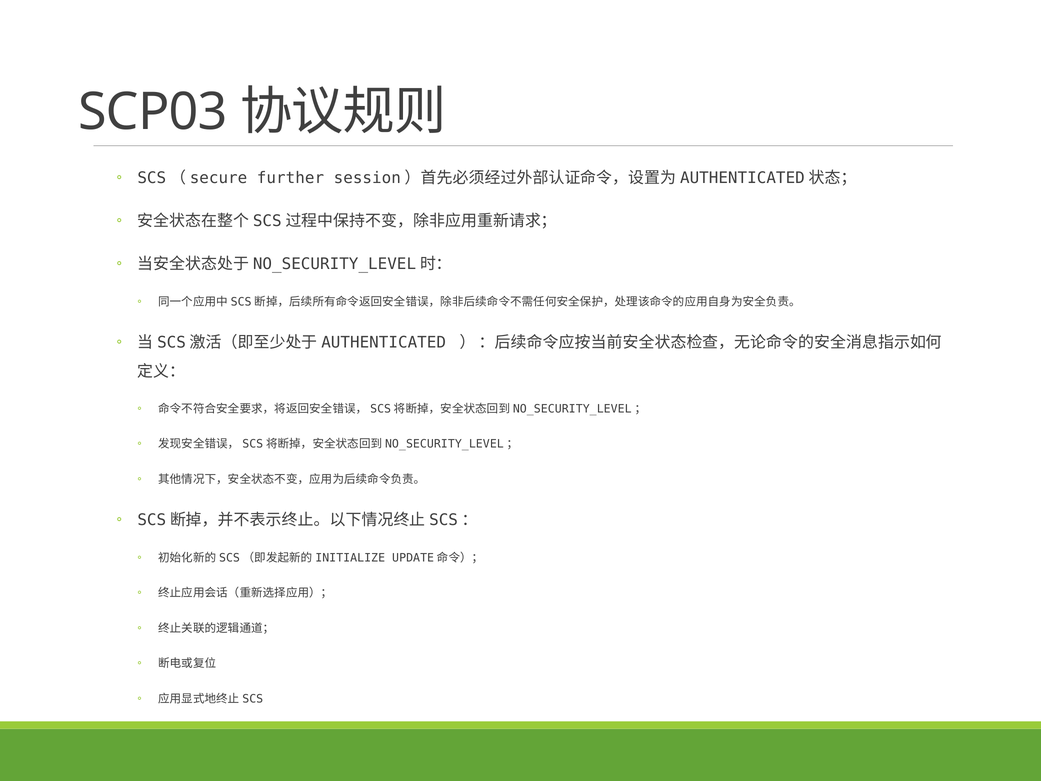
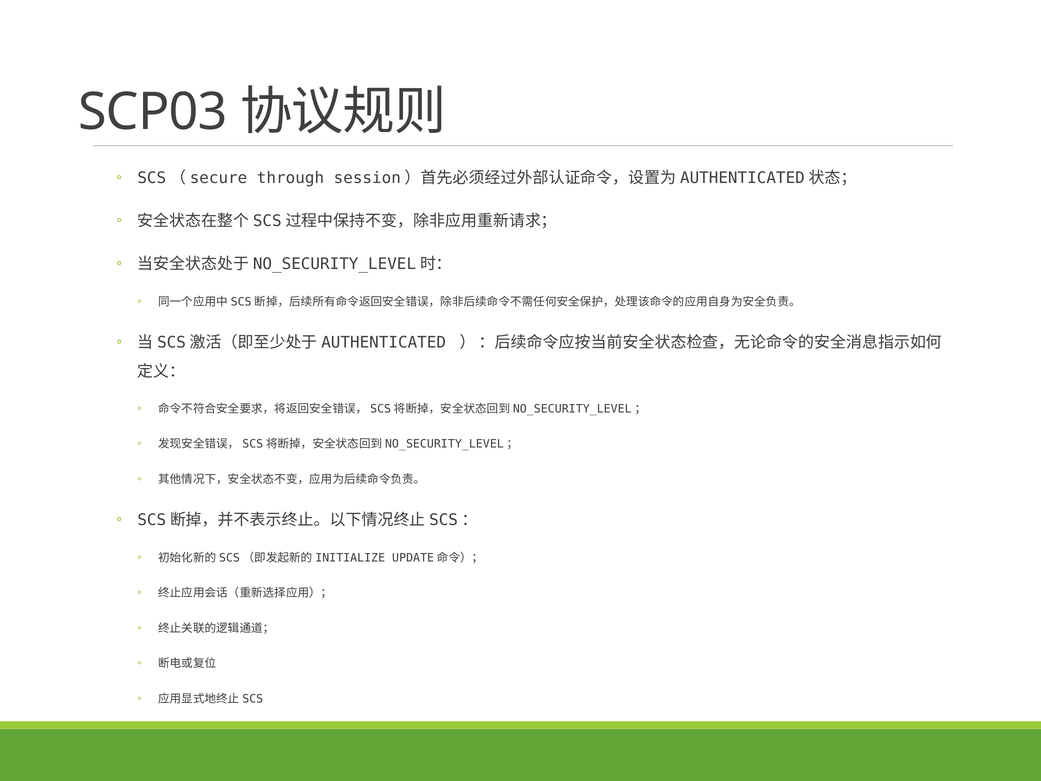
further: further -> through (290, 178)
